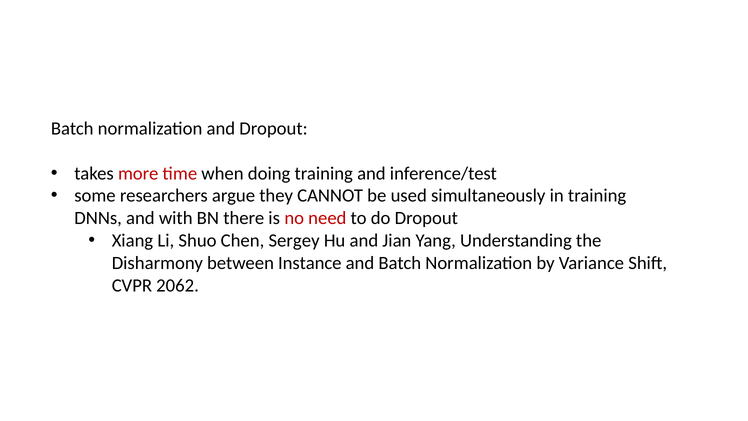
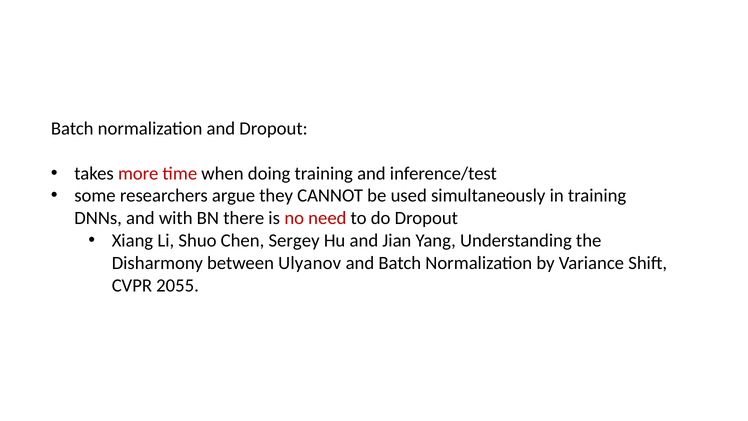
Instance: Instance -> Ulyanov (310, 263)
2062: 2062 -> 2055 (178, 285)
